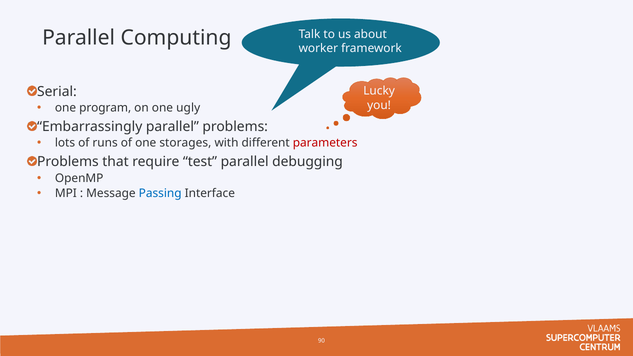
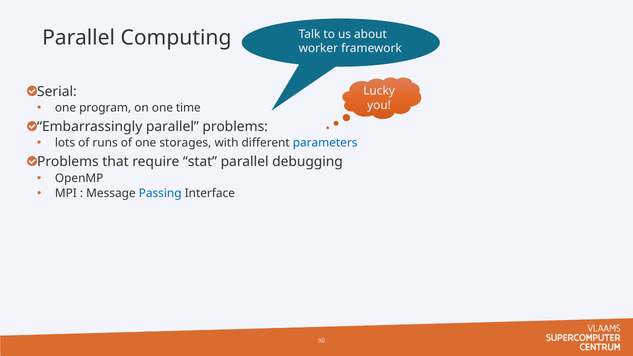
ugly: ugly -> time (188, 108)
parameters colour: red -> blue (325, 143)
test: test -> stat (200, 162)
